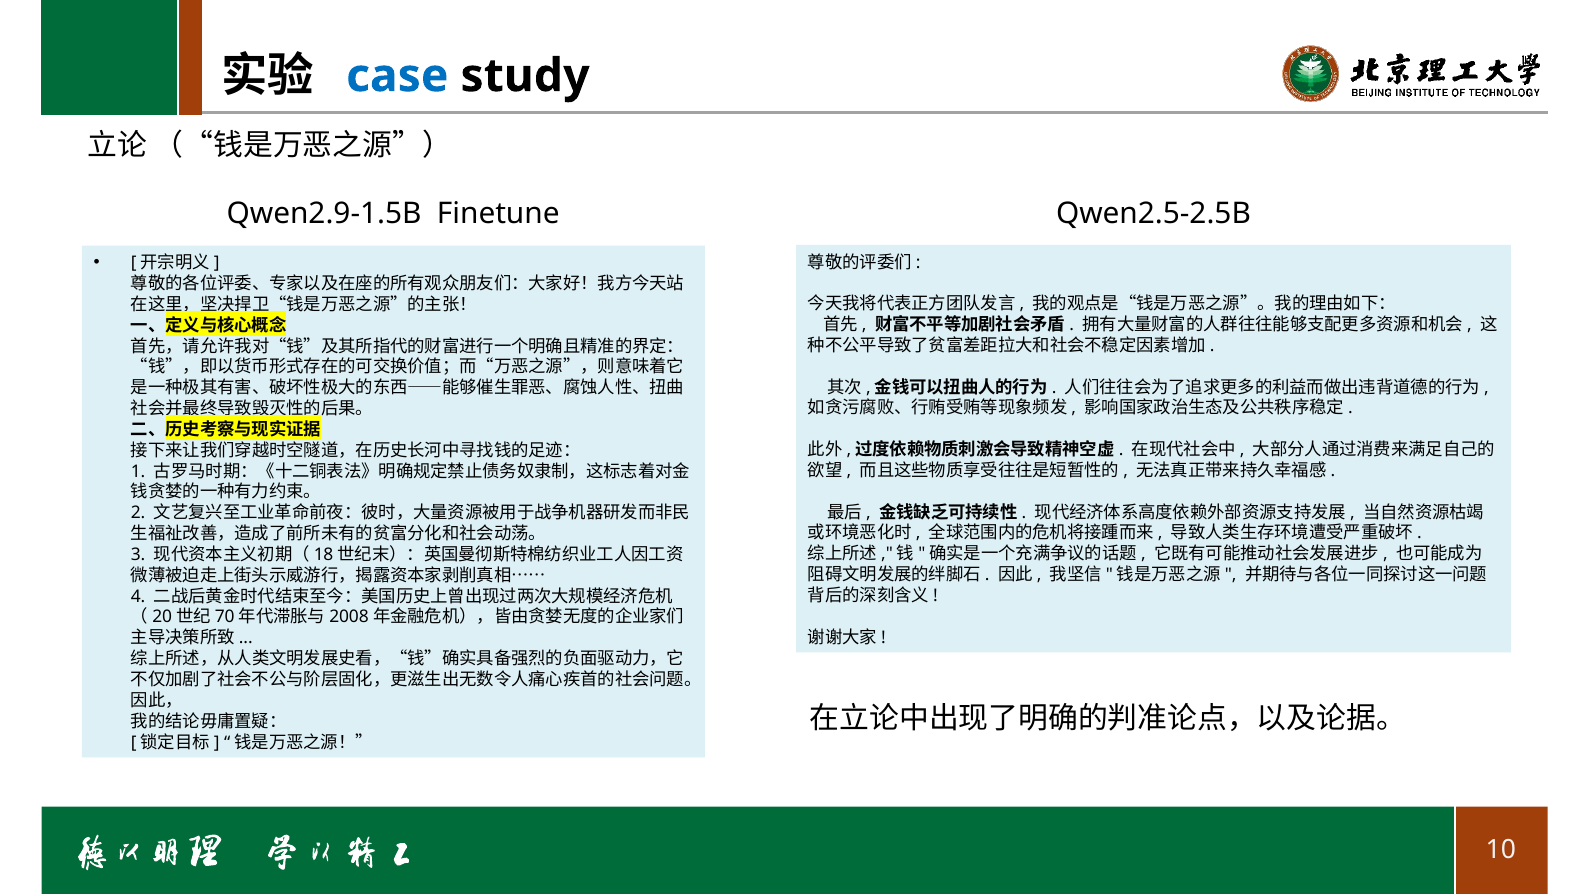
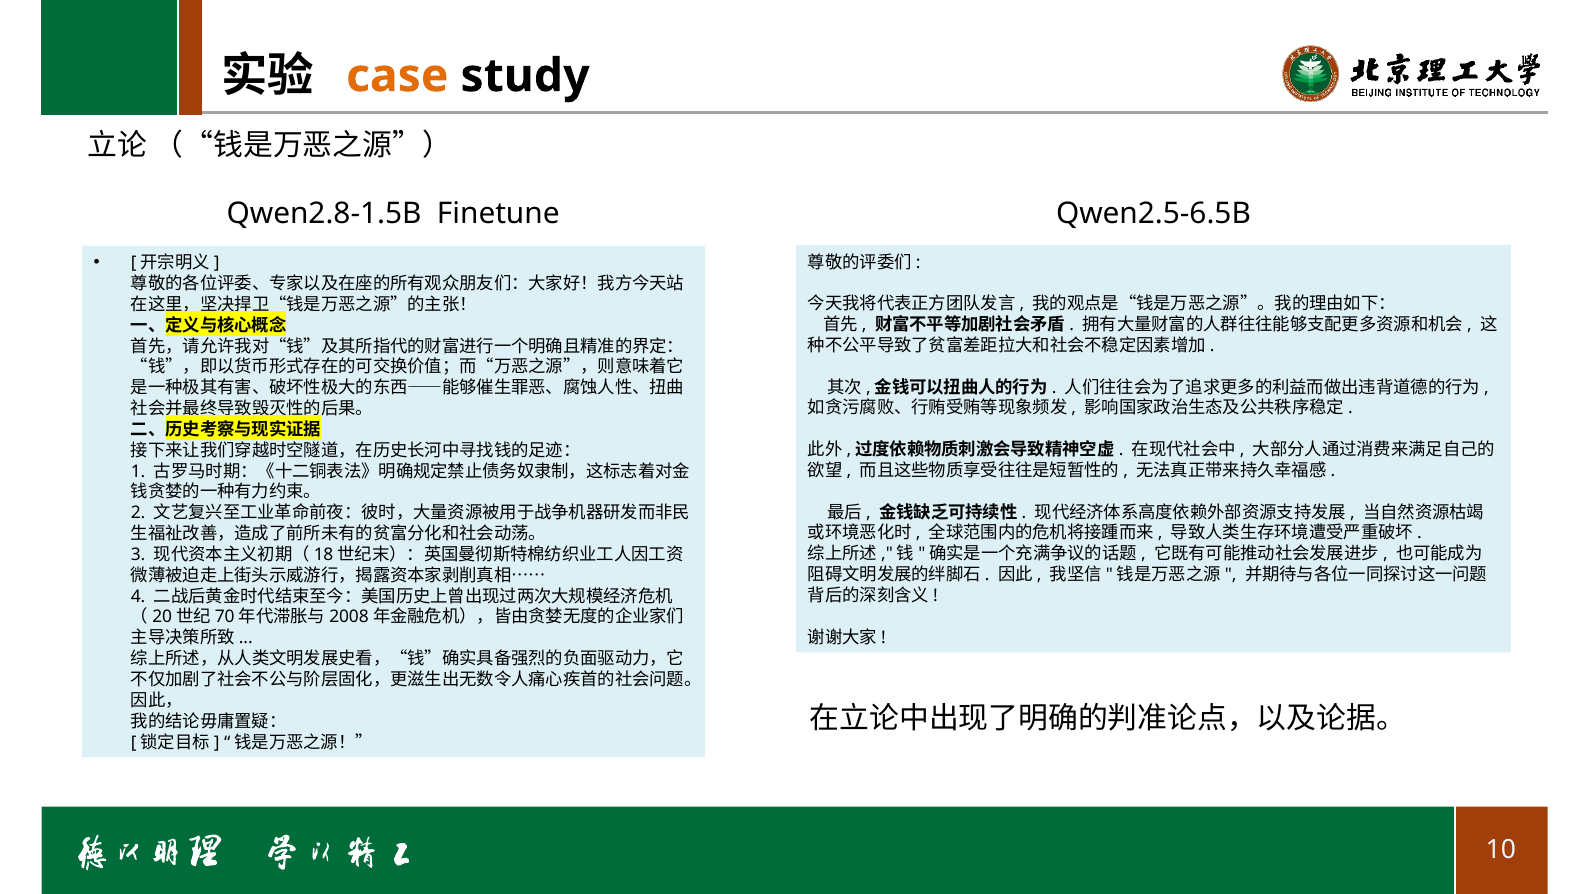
case colour: blue -> orange (397, 76)
Qwen2.9-1.5B: Qwen2.9-1.5B -> Qwen2.8-1.5B (324, 214)
Qwen2.5-2.5B: Qwen2.5-2.5B -> Qwen2.5-6.5B (1153, 214)
